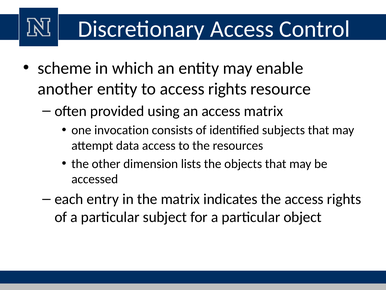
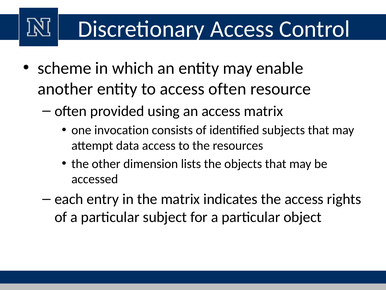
to access rights: rights -> often (227, 89)
